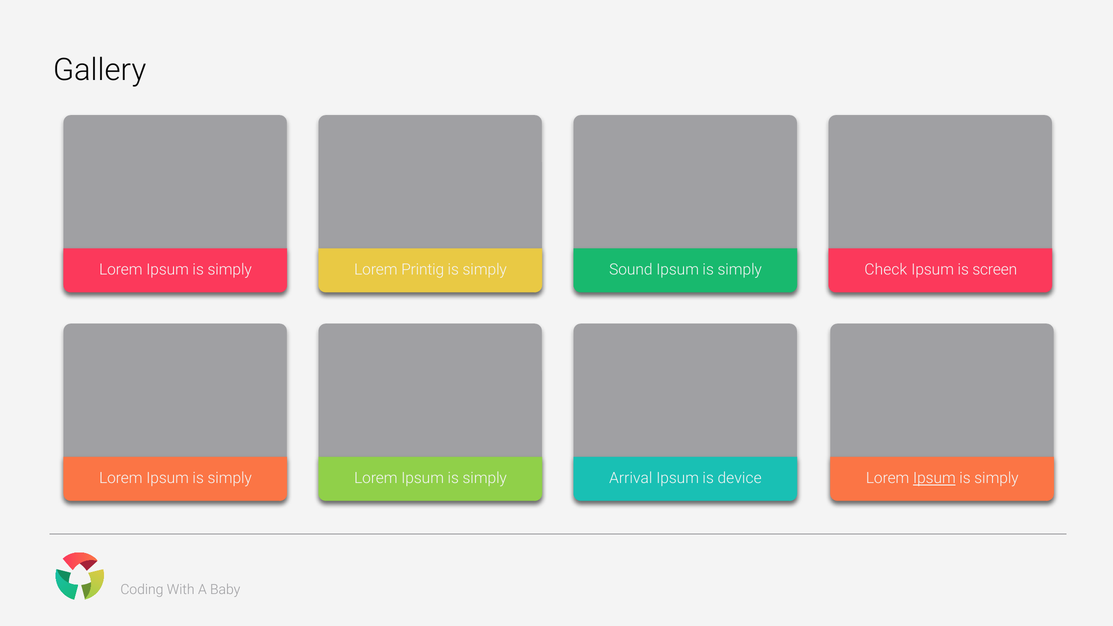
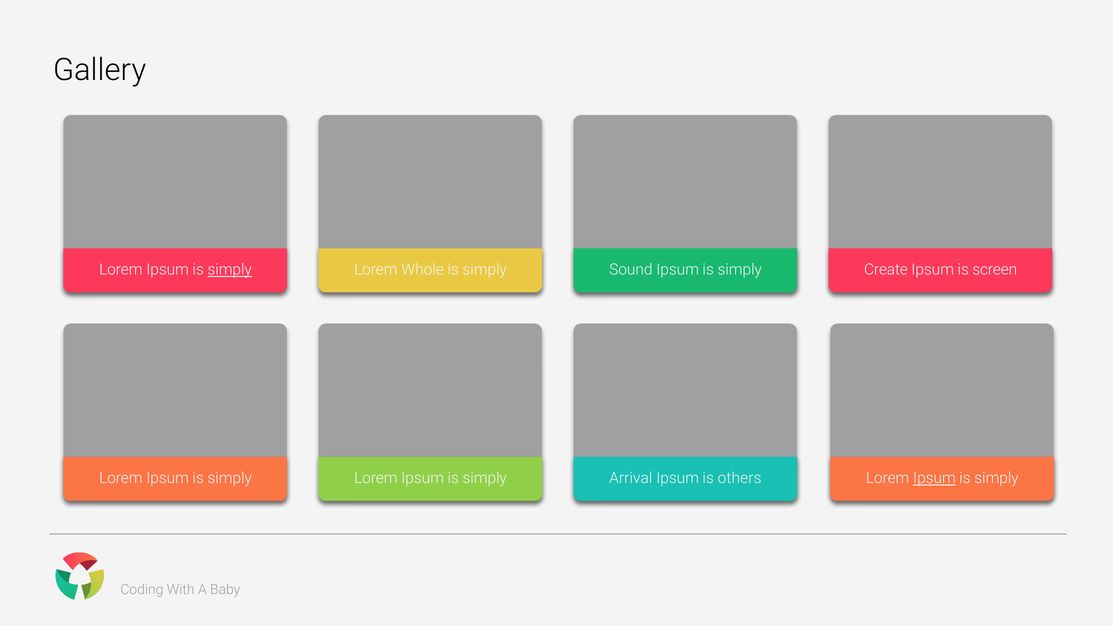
simply underline: none -> present (230, 270)
Printig: Printig -> Whole (423, 270)
Check: Check -> Create (886, 270)
device: device -> others (740, 478)
